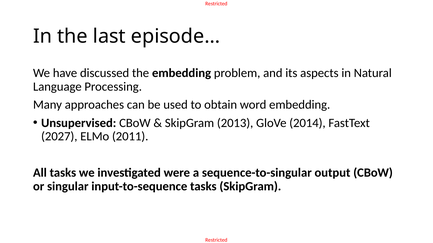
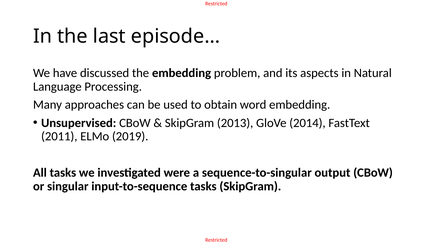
2027: 2027 -> 2011 (59, 137)
2011: 2011 -> 2019 (130, 137)
